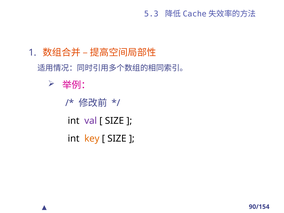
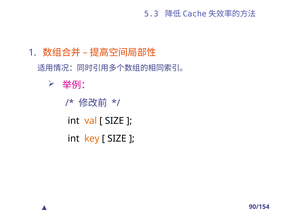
val colour: purple -> orange (91, 121)
